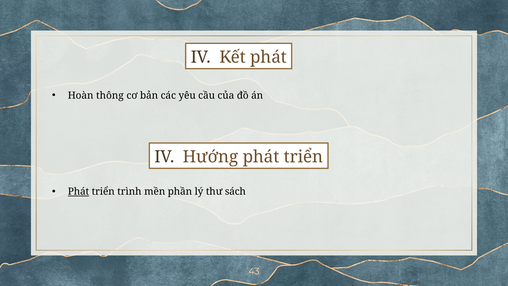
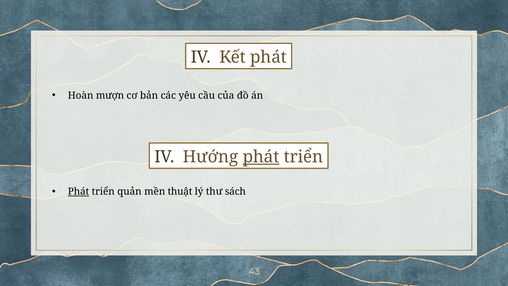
thông: thông -> mượn (110, 95)
phát underline: none -> present (261, 157)
trình: trình -> quản (129, 192)
phần: phần -> thuật (180, 192)
